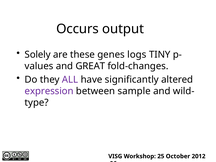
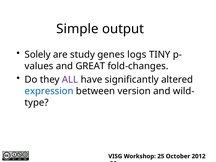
Occurs: Occurs -> Simple (77, 29)
these: these -> study (83, 55)
expression colour: purple -> blue (49, 91)
sample: sample -> version (134, 91)
